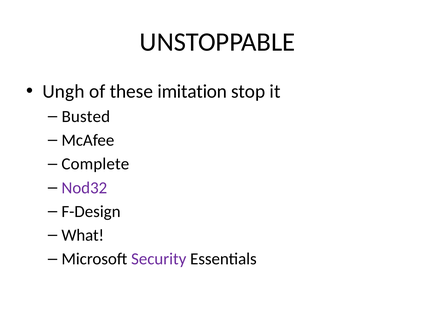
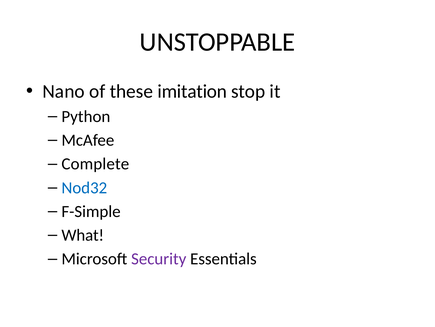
Ungh: Ungh -> Nano (64, 91)
Busted: Busted -> Python (86, 116)
Nod32 colour: purple -> blue (84, 187)
F-Design: F-Design -> F-Simple (91, 211)
